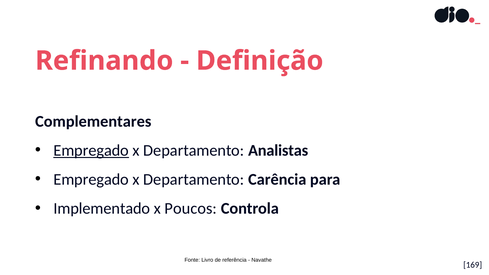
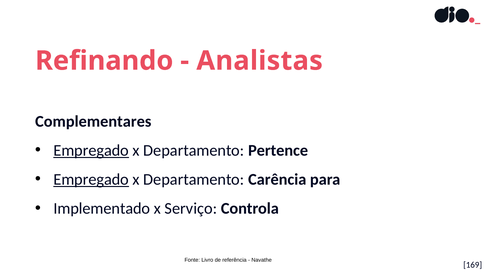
Definição: Definição -> Analistas (260, 61)
Analistas: Analistas -> Pertence (278, 150)
Empregado underline: none -> present (91, 180)
Poucos: Poucos -> Serviço (191, 209)
